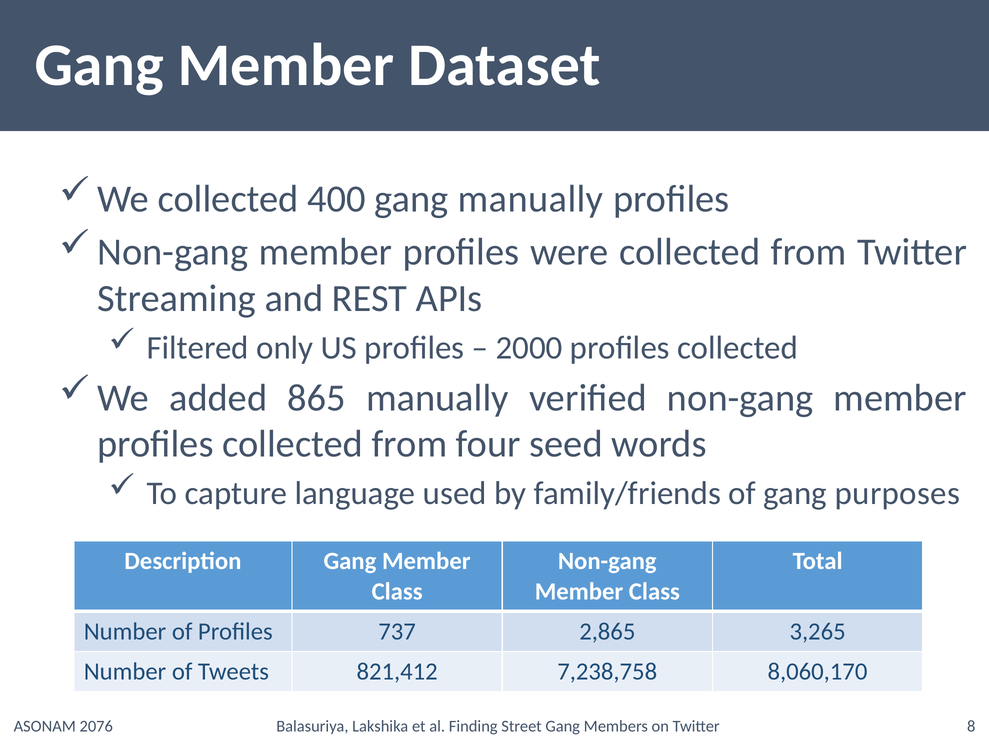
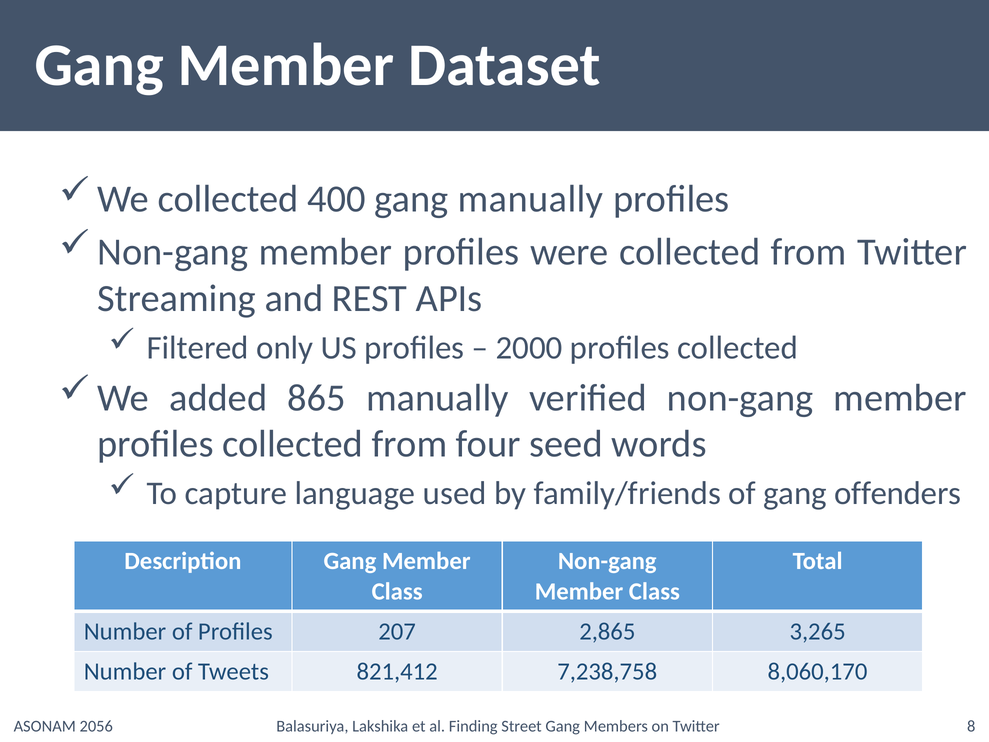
purposes: purposes -> offenders (898, 493)
737: 737 -> 207 (397, 631)
2076: 2076 -> 2056 (96, 726)
